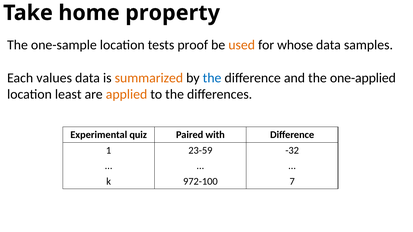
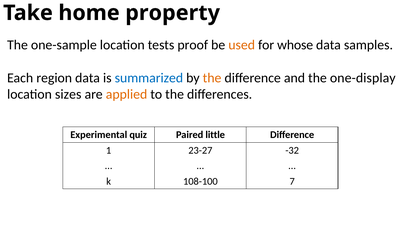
values: values -> region (54, 78)
summarized colour: orange -> blue (149, 78)
the colour: blue -> orange (212, 78)
one-applied: one-applied -> one-display (363, 78)
least: least -> sizes (68, 95)
with: with -> little (215, 135)
23-59: 23-59 -> 23-27 (200, 151)
972-100: 972-100 -> 108-100 (200, 182)
